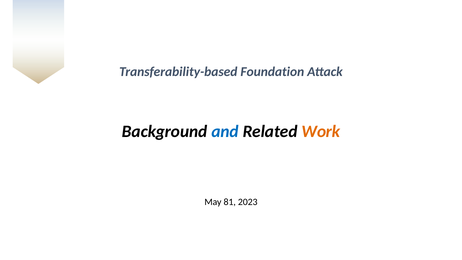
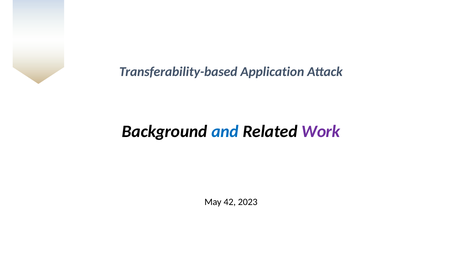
Foundation: Foundation -> Application (272, 72)
Work colour: orange -> purple (321, 132)
81: 81 -> 42 (230, 202)
